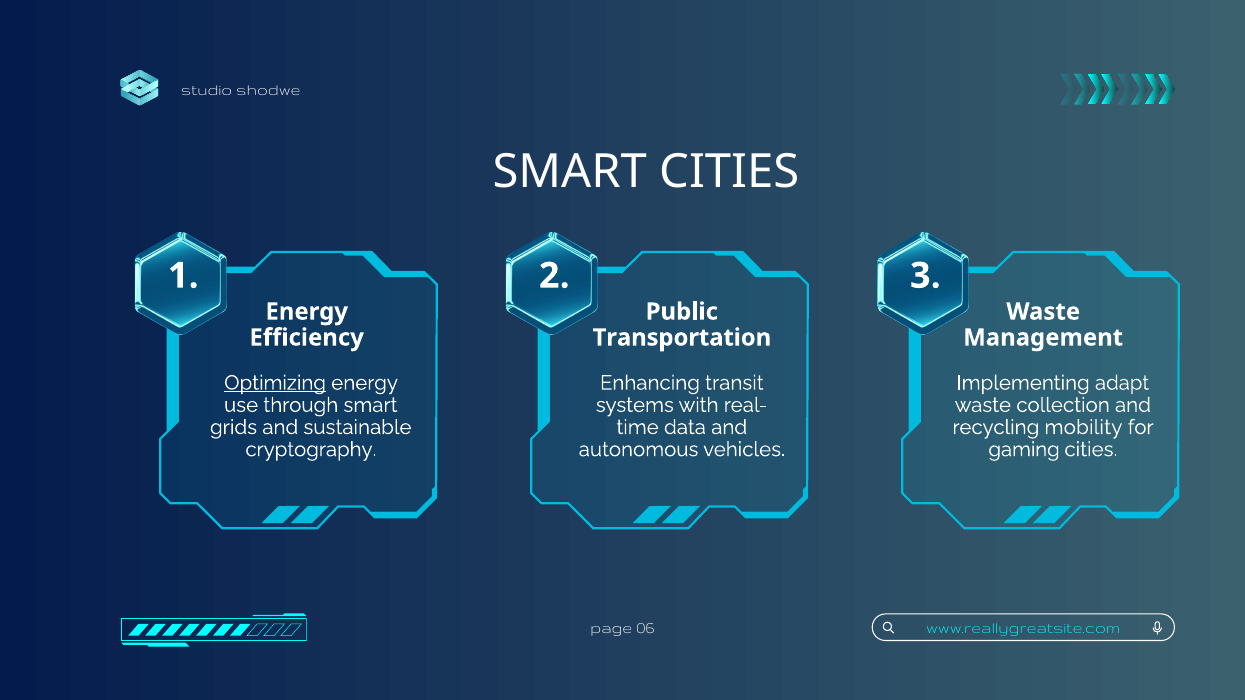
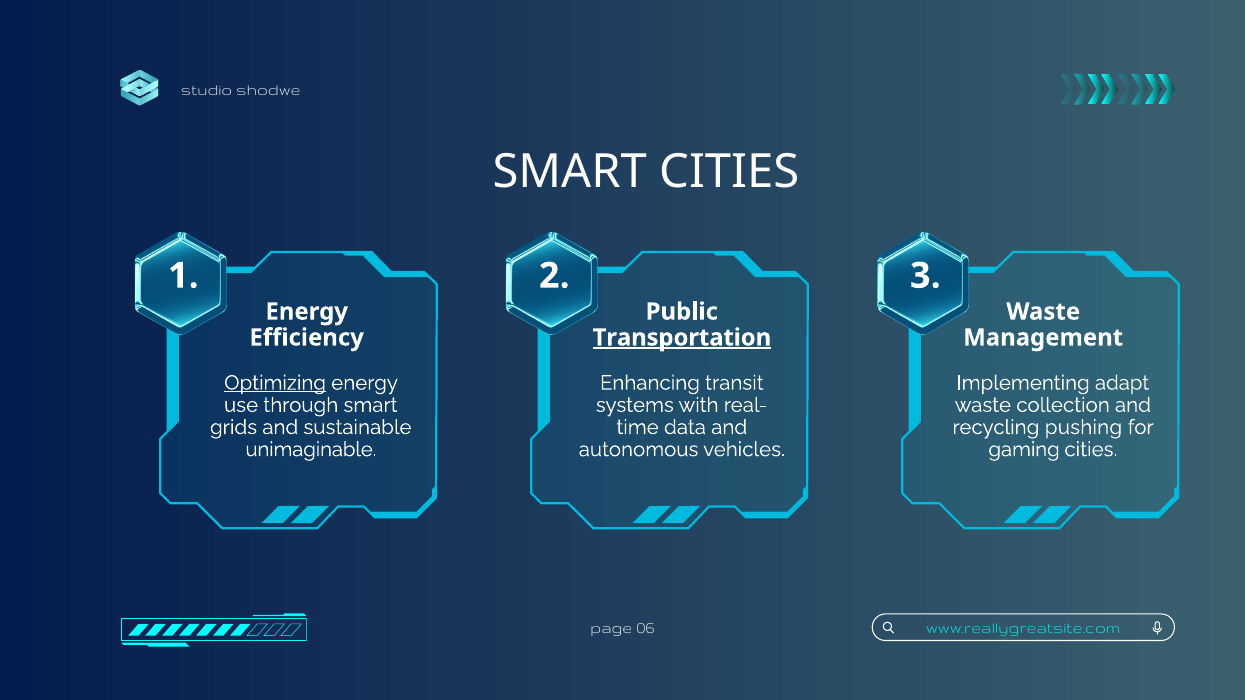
Transportation underline: none -> present (682, 338)
mobility: mobility -> pushing (1083, 427)
cryptography: cryptography -> unimaginable (311, 450)
